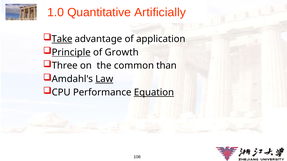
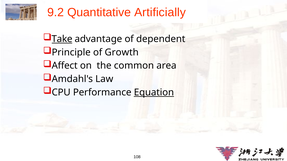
1.0: 1.0 -> 9.2 (56, 12)
application: application -> dependent (161, 39)
Principle underline: present -> none (71, 52)
Three: Three -> Affect (65, 66)
than: than -> area (166, 66)
Law underline: present -> none (104, 79)
